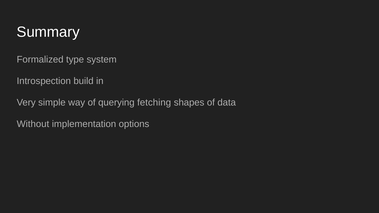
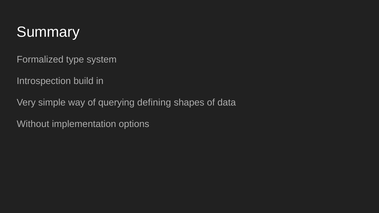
fetching: fetching -> defining (154, 103)
